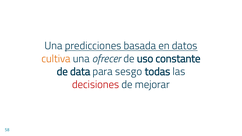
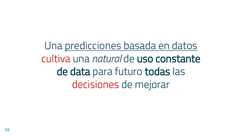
cultiva colour: orange -> red (56, 59)
ofrecer: ofrecer -> natural (107, 59)
sesgo: sesgo -> futuro (129, 72)
